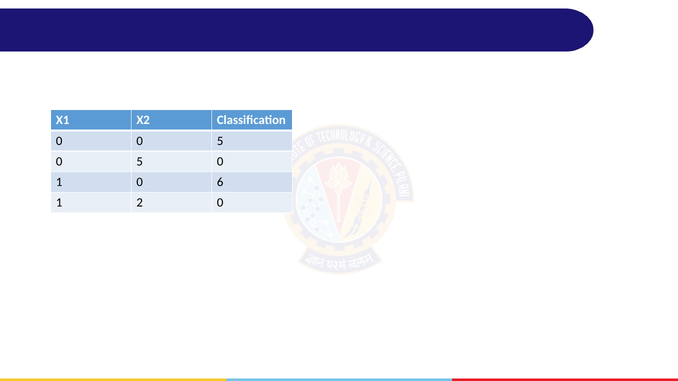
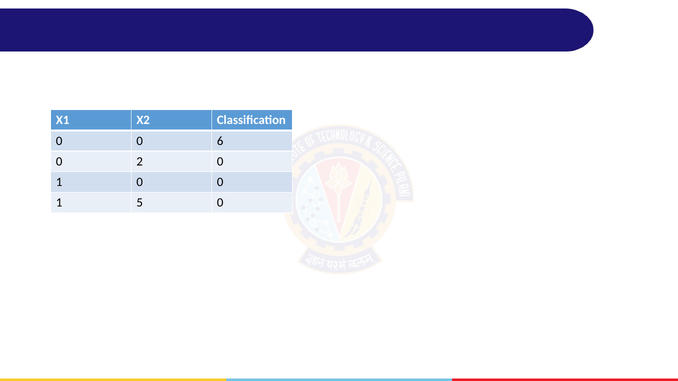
0 0 5: 5 -> 6 (220, 141)
5: 5 -> 2 (140, 162)
1 0 6: 6 -> 0 (220, 182)
2: 2 -> 5 (140, 203)
